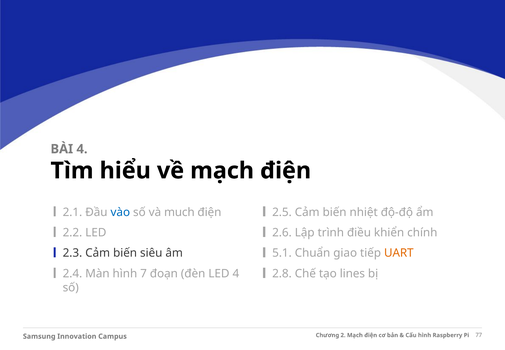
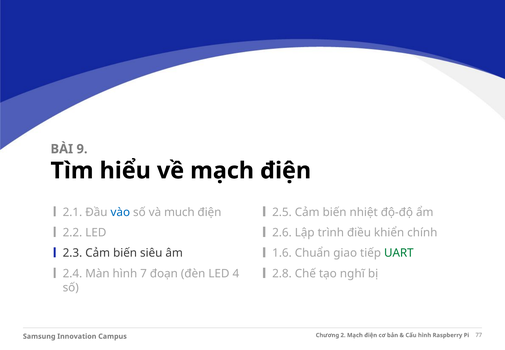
BÀI 4: 4 -> 9 (82, 149)
5.1: 5.1 -> 1.6 (282, 253)
UART colour: orange -> green (399, 253)
lines: lines -> nghĩ (352, 273)
